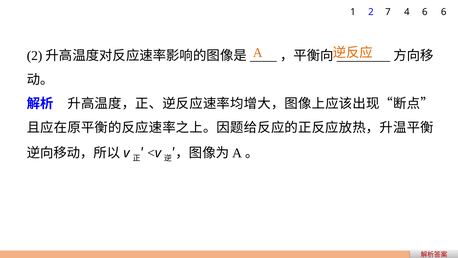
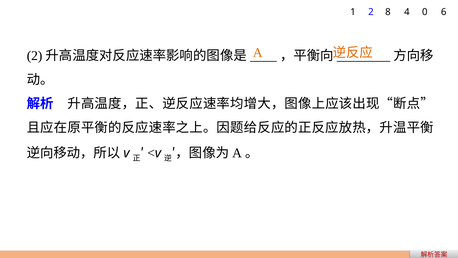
7: 7 -> 8 (388, 12)
4 6: 6 -> 0 (425, 12)
